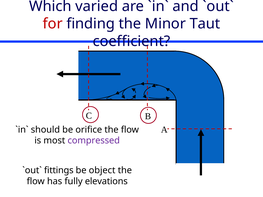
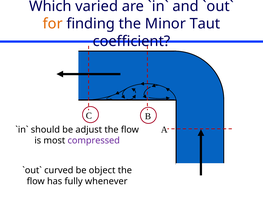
for colour: red -> orange (53, 24)
orifice: orifice -> adjust (89, 130)
fittings: fittings -> curved (59, 171)
elevations: elevations -> whenever (106, 182)
